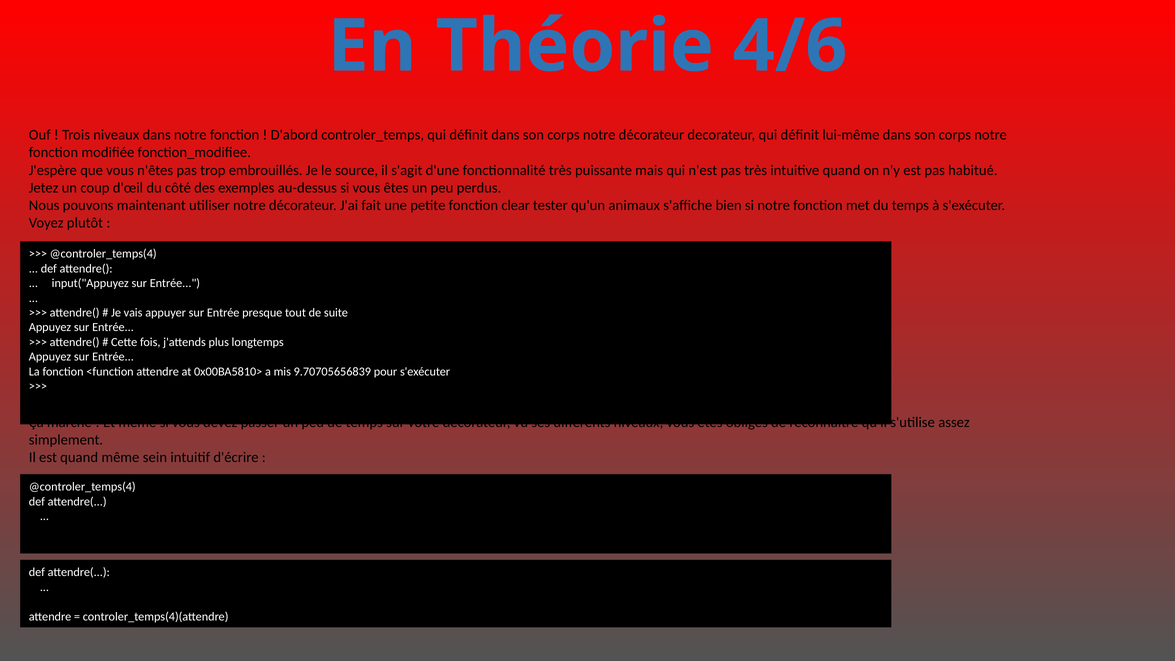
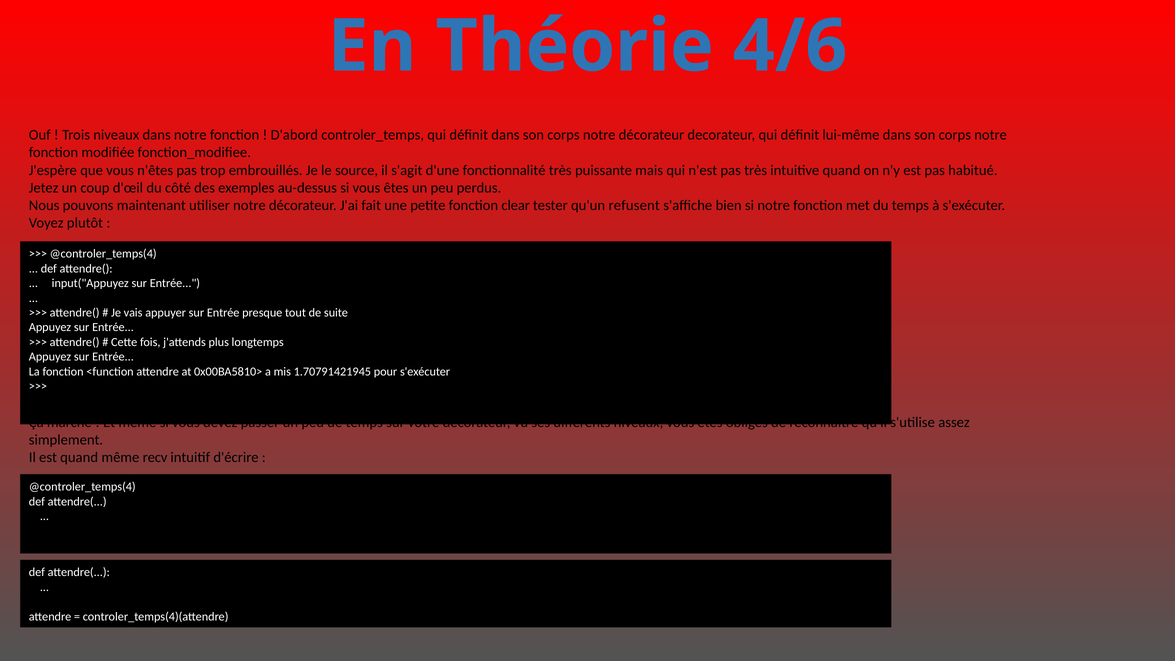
animaux: animaux -> refusent (634, 205)
9.70705656839: 9.70705656839 -> 1.70791421945 (332, 371)
sein: sein -> recv (155, 457)
